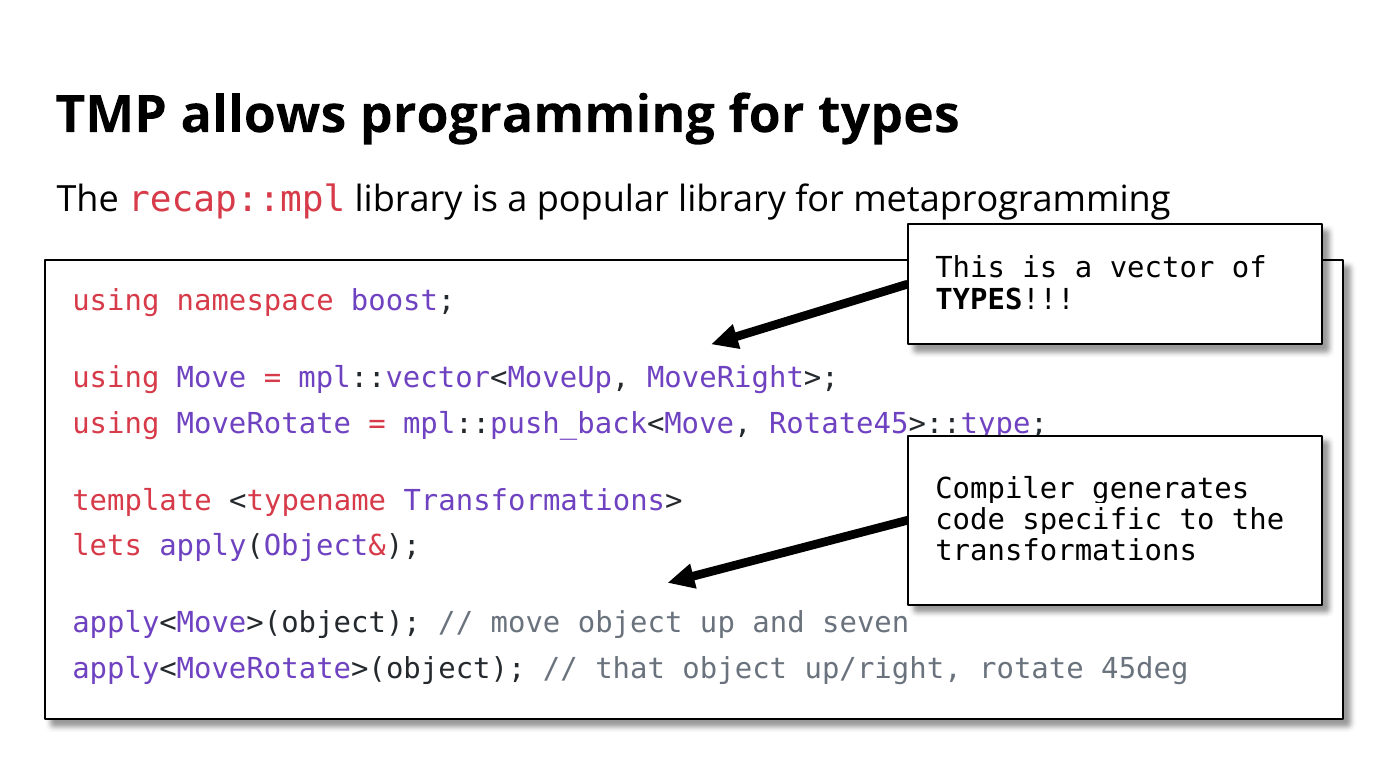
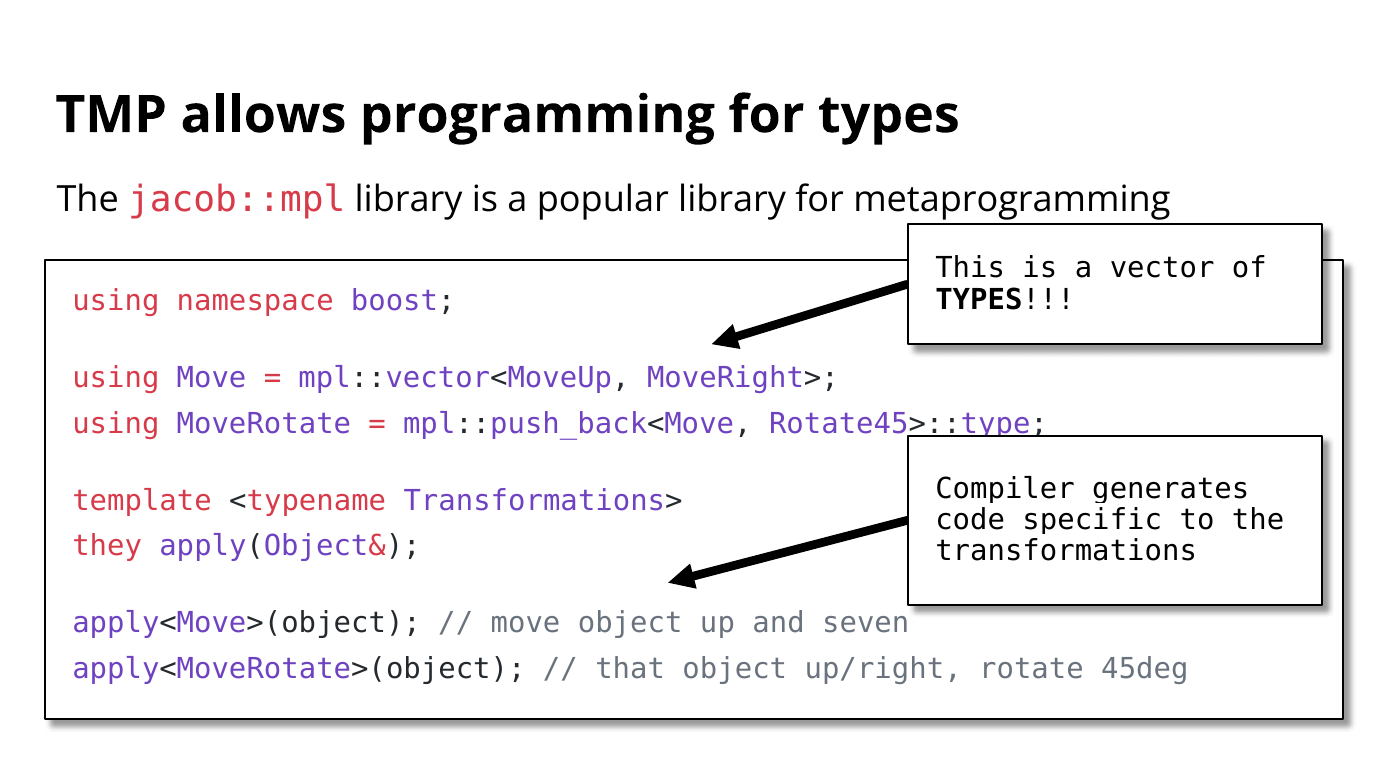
recap::mpl: recap::mpl -> jacob::mpl (237, 200)
lets: lets -> they (107, 547)
